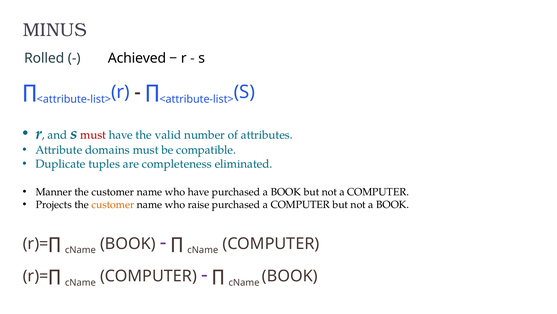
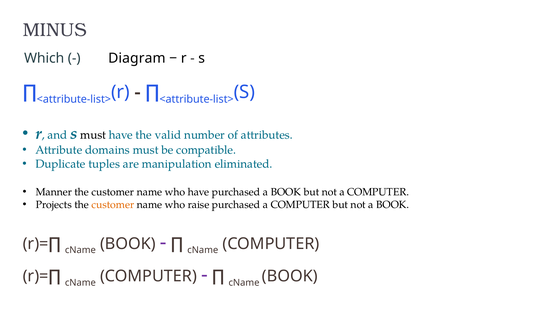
Rolled: Rolled -> Which (44, 58)
Achieved: Achieved -> Diagram (137, 58)
must colour: red -> black (93, 135)
completeness: completeness -> manipulation (177, 164)
